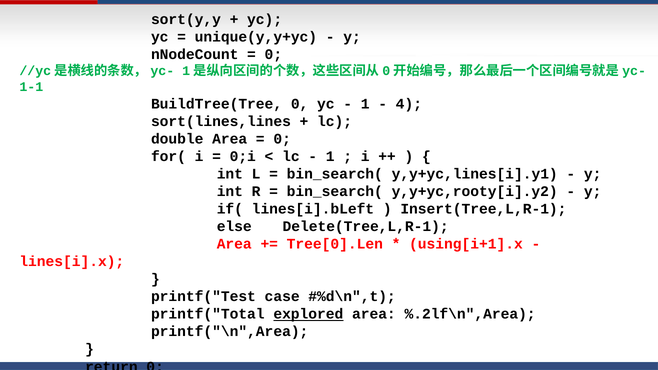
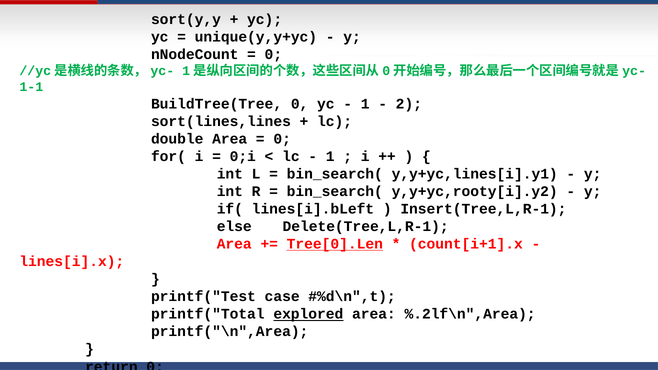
4: 4 -> 2 (409, 104)
Tree[0].Len underline: none -> present (335, 244)
using[i+1].x: using[i+1].x -> count[i+1].x (466, 244)
